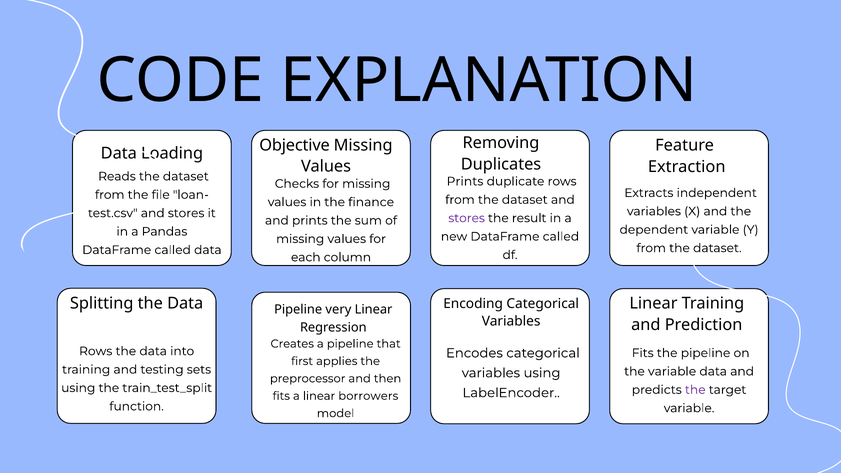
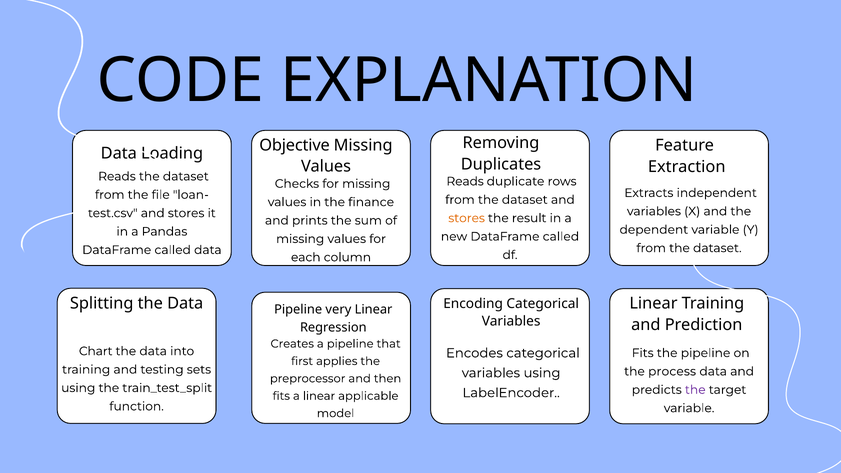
Prints: Prints -> Reads (465, 181)
stores colour: purple -> orange (467, 218)
Rows: Rows -> Chart (96, 351)
the variable: variable -> process (672, 371)
borrowers: borrowers -> applicable (368, 396)
